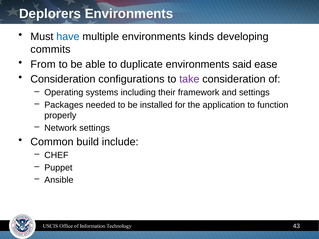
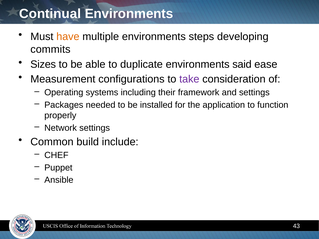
Deplorers: Deplorers -> Continual (50, 14)
have colour: blue -> orange (68, 37)
kinds: kinds -> steps (201, 37)
From: From -> Sizes (43, 64)
Consideration: Consideration -> Measurement (63, 79)
